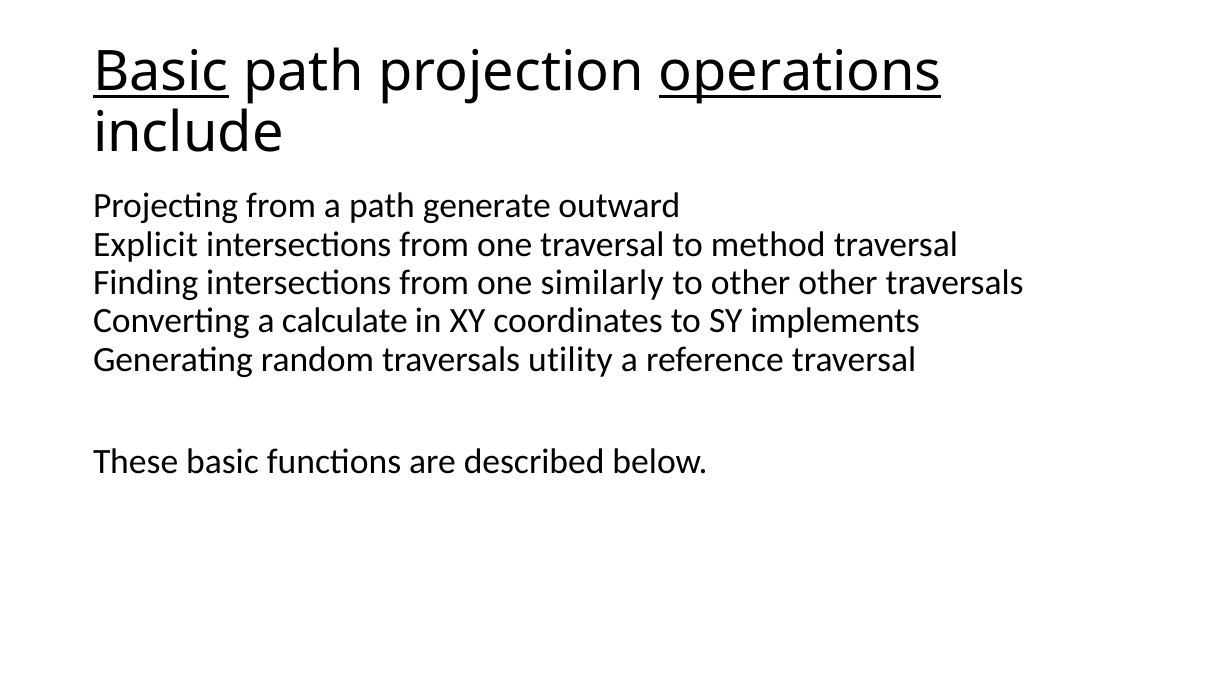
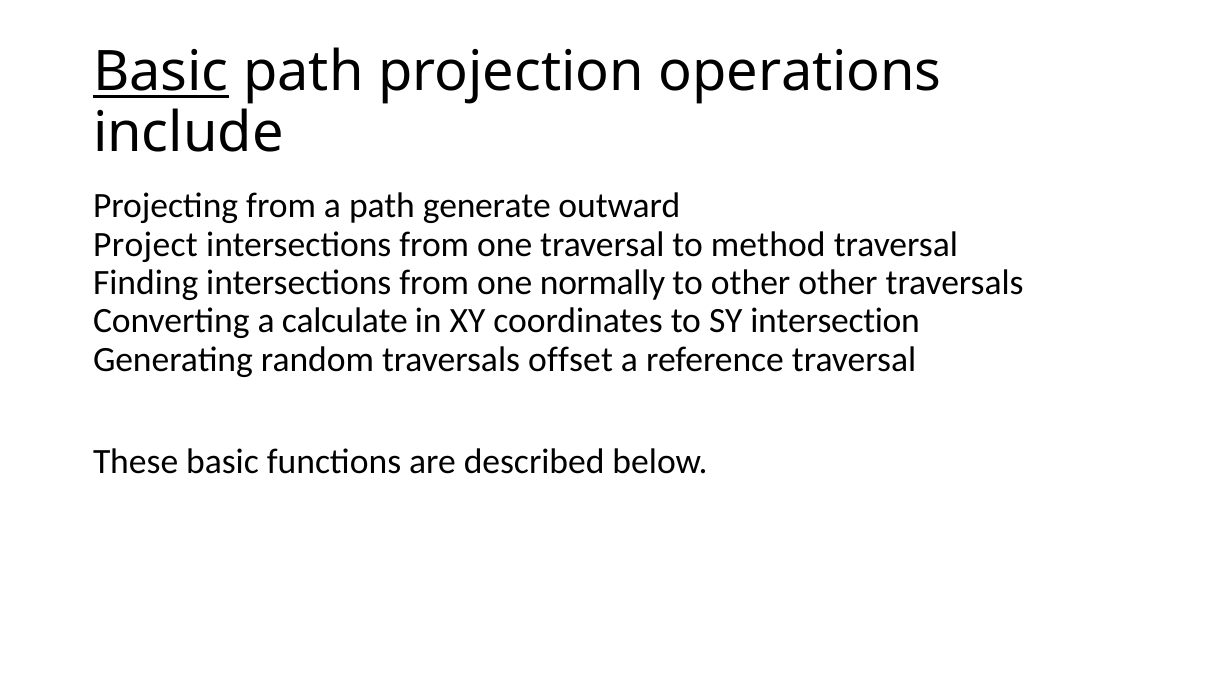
operations underline: present -> none (800, 72)
Explicit: Explicit -> Project (145, 245)
similarly: similarly -> normally (603, 283)
implements: implements -> intersection (835, 321)
utility: utility -> offset (570, 360)
